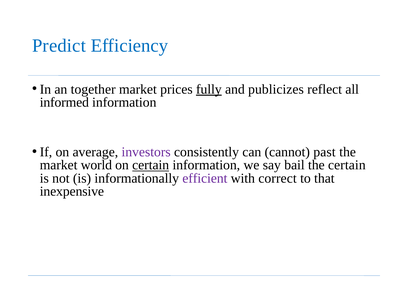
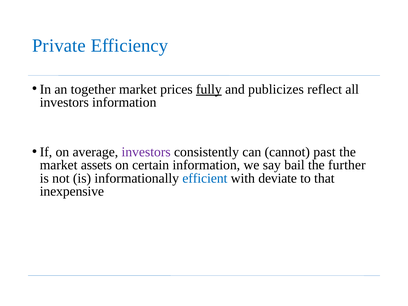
Predict: Predict -> Private (59, 46)
informed: informed -> investors (64, 102)
world: world -> assets (96, 165)
certain underline: present -> none (151, 165)
the certain: certain -> further (347, 165)
efficient colour: purple -> blue (205, 178)
correct: correct -> deviate (278, 178)
